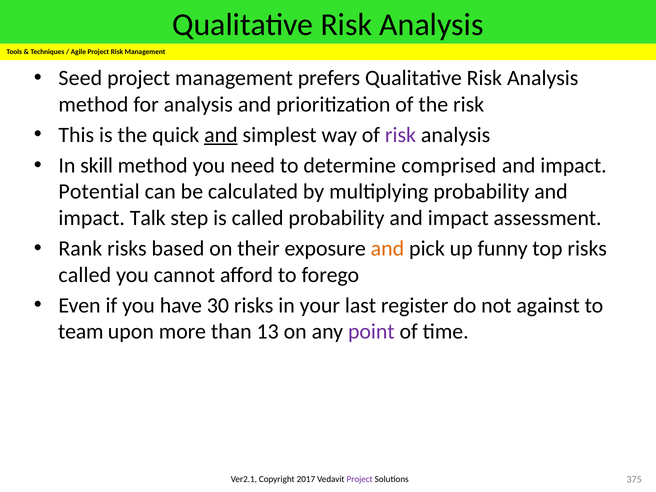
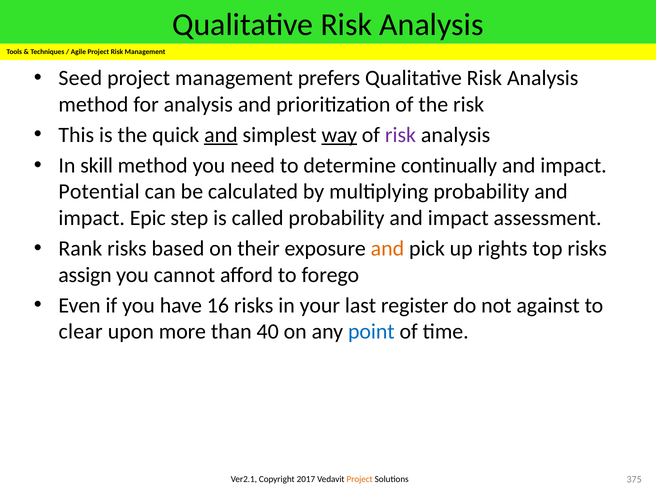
way underline: none -> present (339, 135)
comprised: comprised -> continually (449, 166)
Talk: Talk -> Epic (148, 218)
funny: funny -> rights (503, 249)
called: called -> assign (85, 275)
30: 30 -> 16 (218, 305)
team: team -> clear (81, 332)
13: 13 -> 40 (268, 332)
point colour: purple -> blue (371, 332)
Project colour: purple -> orange (360, 479)
